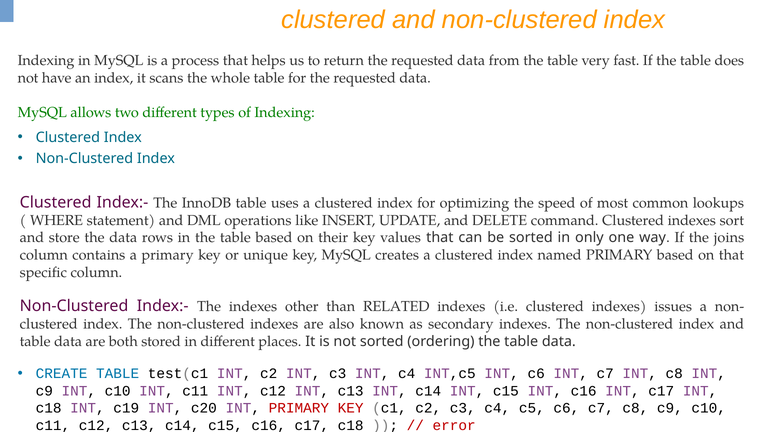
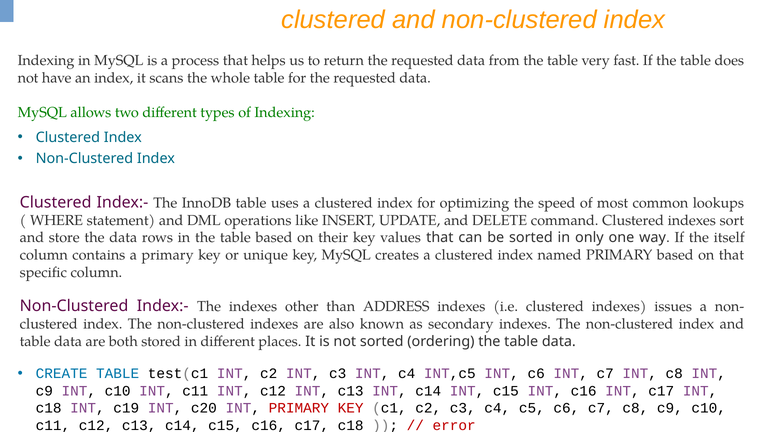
joins: joins -> itself (729, 237)
RELATED: RELATED -> ADDRESS (396, 306)
